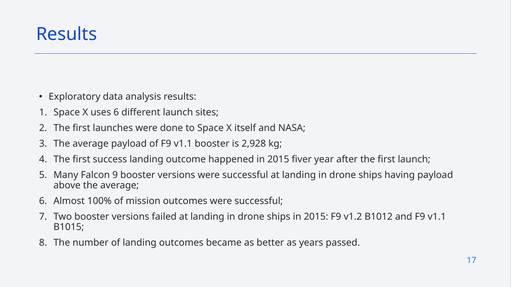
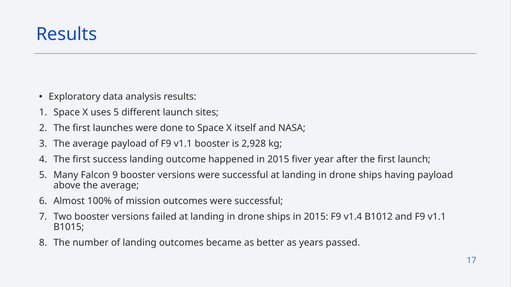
uses 6: 6 -> 5 (116, 112)
v1.2: v1.2 -> v1.4 (353, 217)
